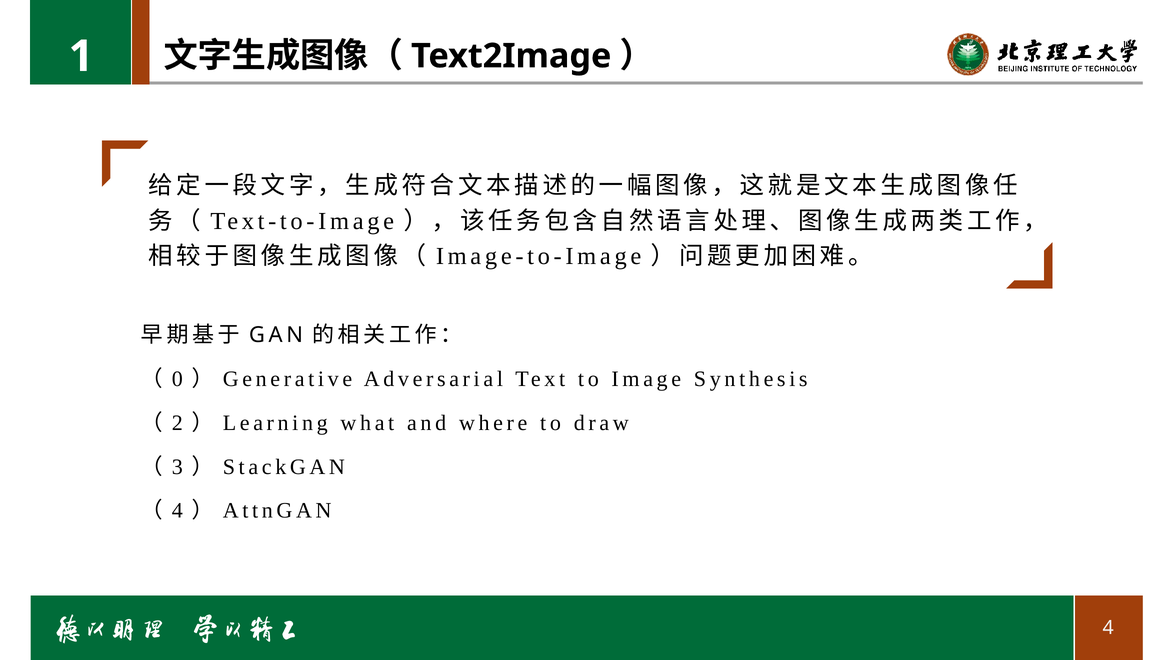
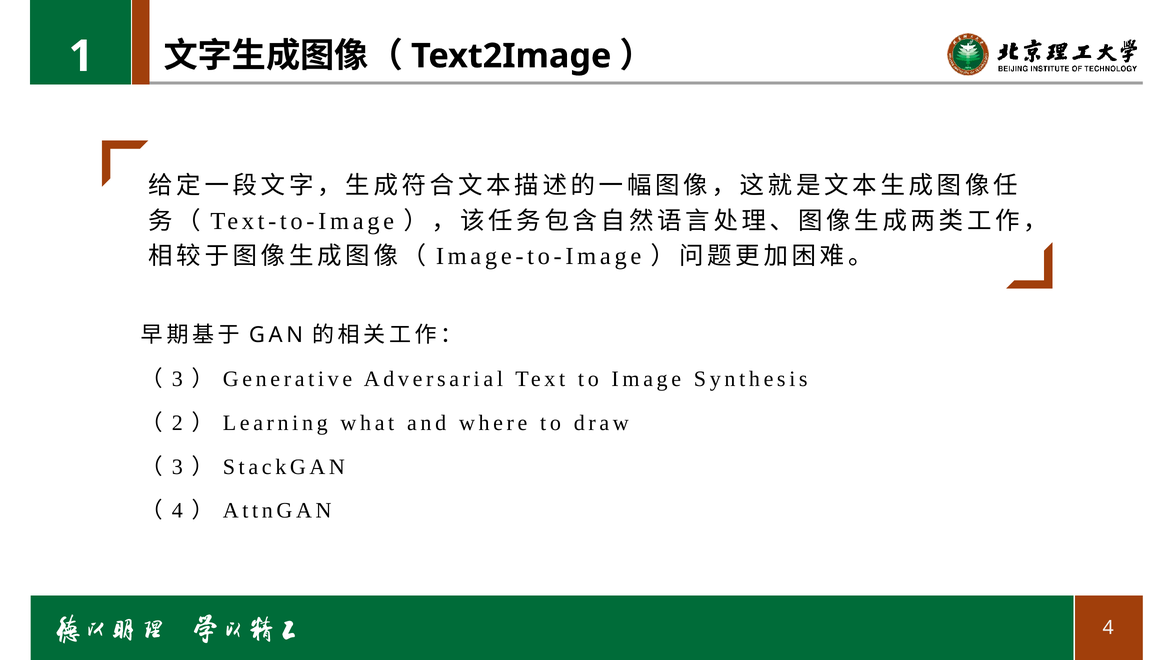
0: 0 -> 3 (177, 379)
